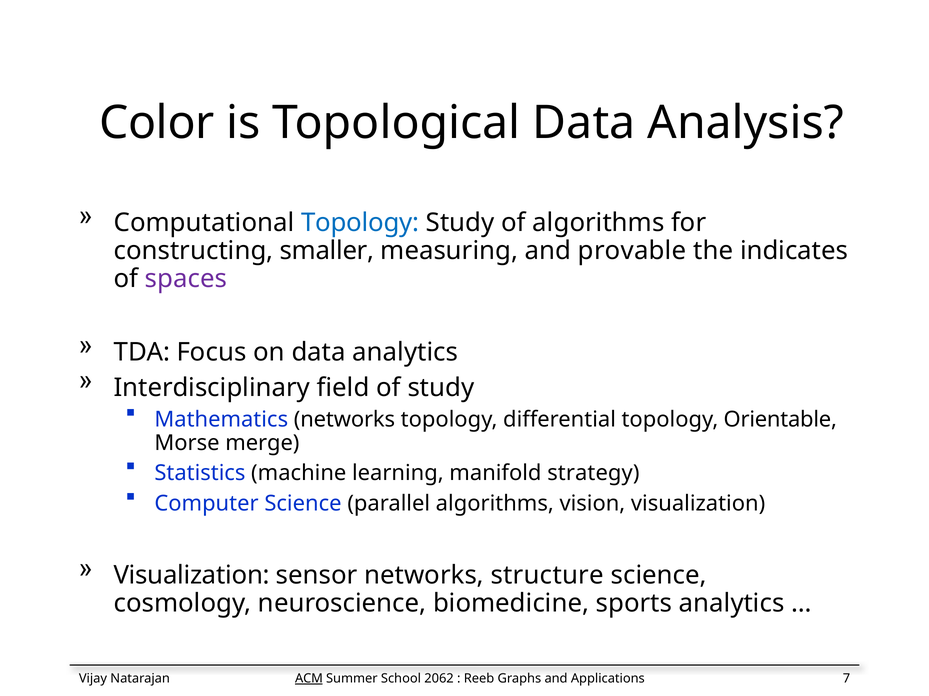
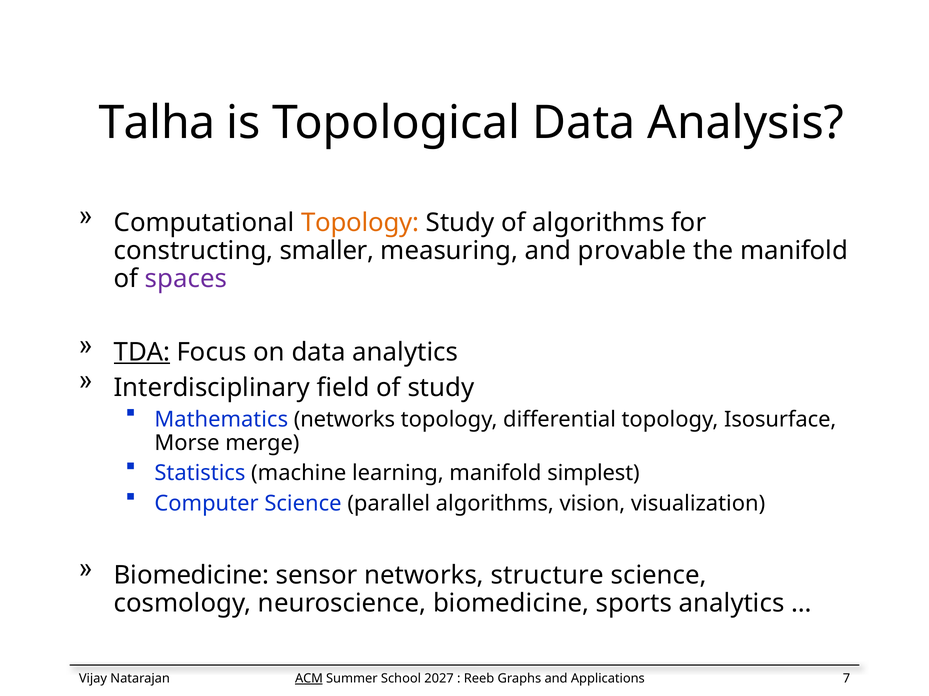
Color: Color -> Talha (157, 123)
Topology colour: blue -> orange (360, 223)
the indicates: indicates -> manifold (794, 251)
TDA underline: none -> present (142, 353)
Orientable: Orientable -> Isosurface (780, 420)
strategy: strategy -> simplest (593, 474)
Visualization: Visualization -> Biomedicine (192, 576)
2062: 2062 -> 2027 (439, 679)
